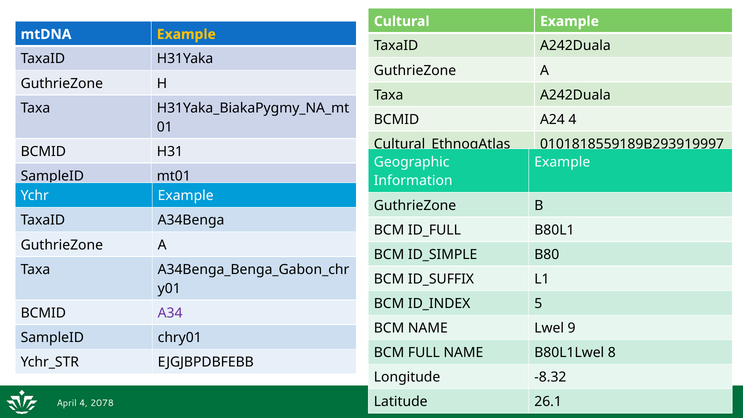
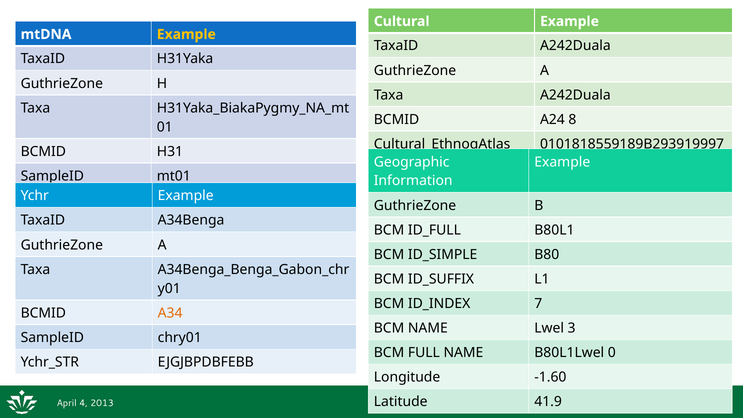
A24 4: 4 -> 8 (572, 120)
5: 5 -> 7 (538, 304)
A34 colour: purple -> orange (170, 313)
9: 9 -> 3 (572, 328)
8: 8 -> 0 (612, 353)
-8.32: -8.32 -> -1.60 (550, 377)
26.1: 26.1 -> 41.9 (548, 402)
2078: 2078 -> 2013 (102, 403)
